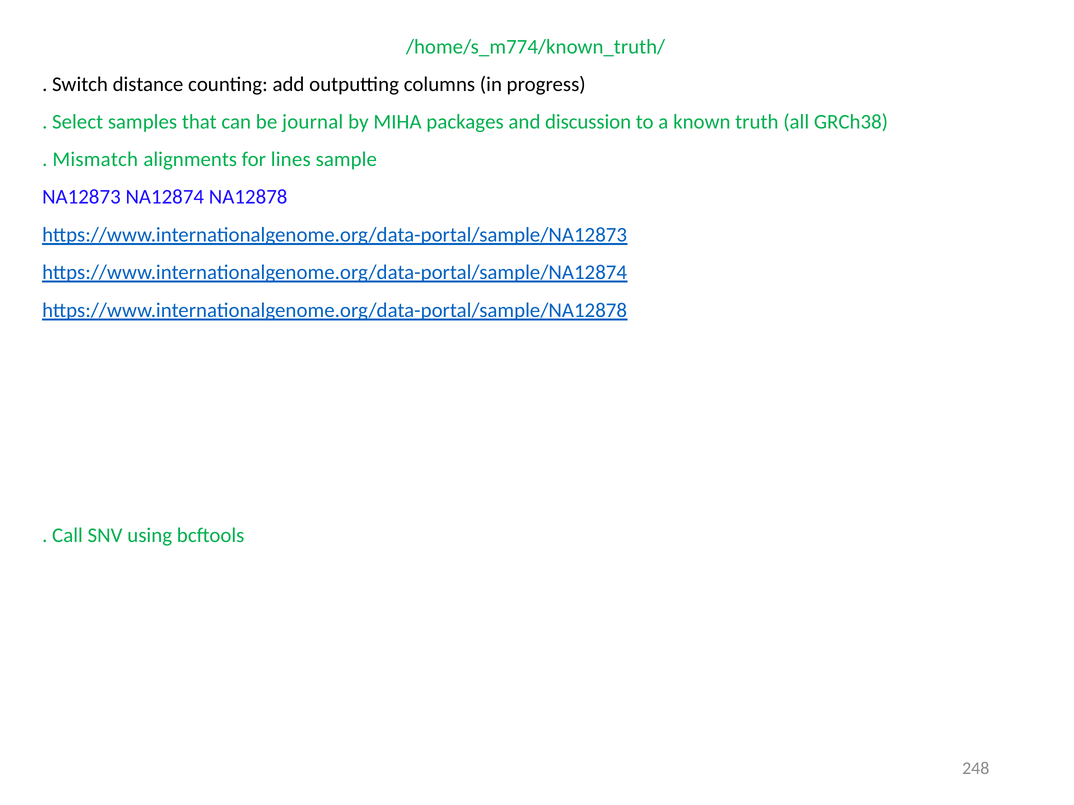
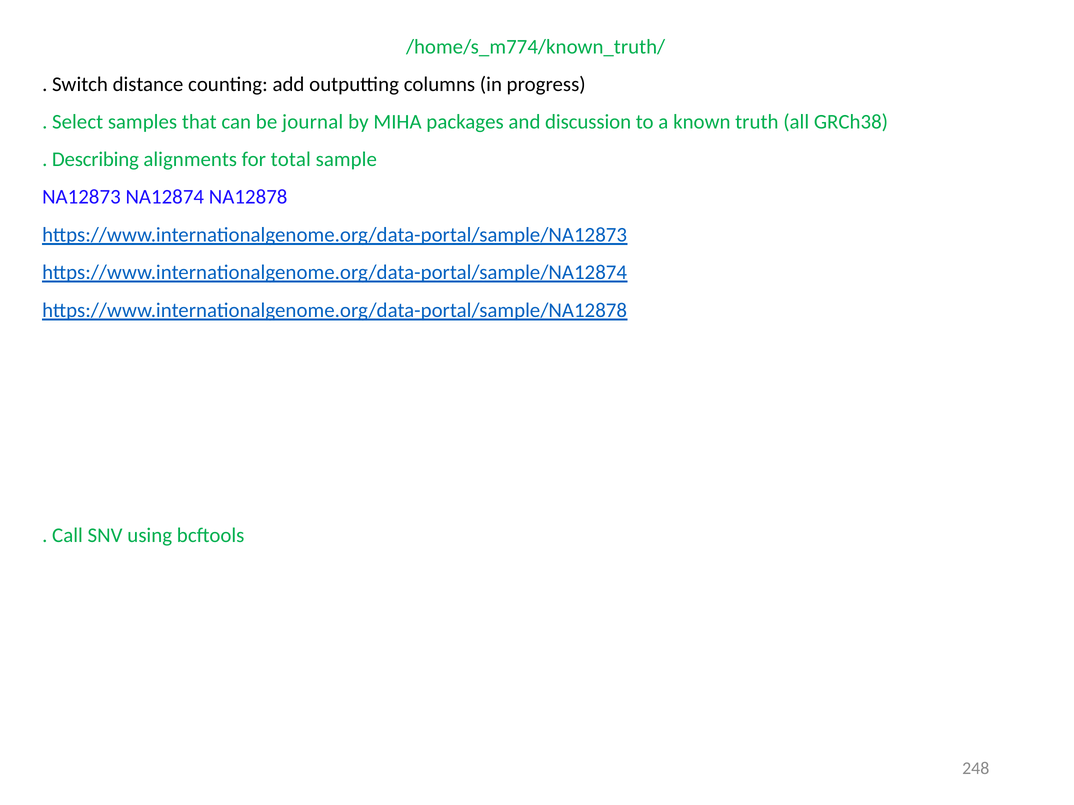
Mismatch: Mismatch -> Describing (95, 160)
lines: lines -> total (291, 160)
